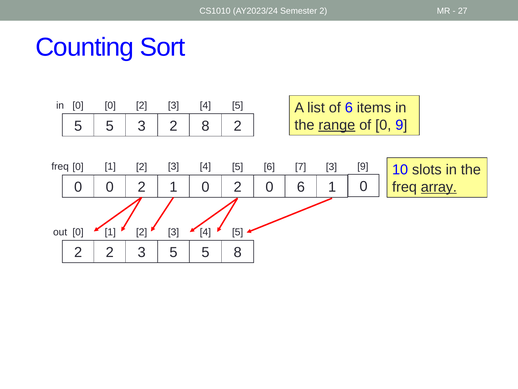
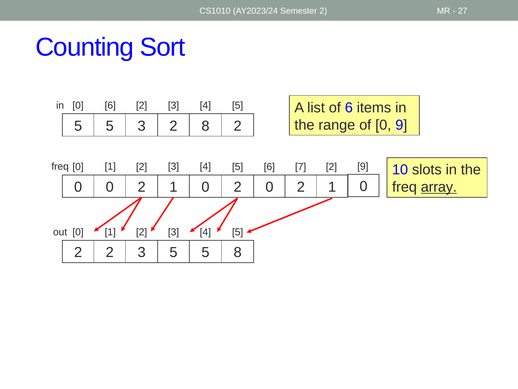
0: 0 -> 6 (110, 105)
range underline: present -> none (337, 125)
7 3: 3 -> 2 (331, 167)
2 0 6: 6 -> 2 (301, 187)
